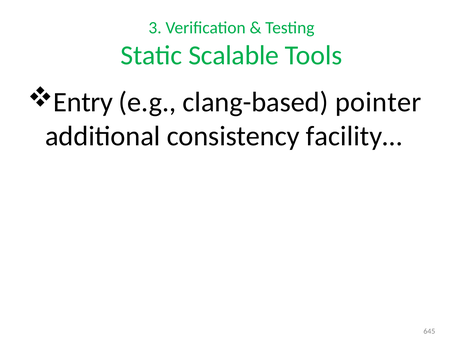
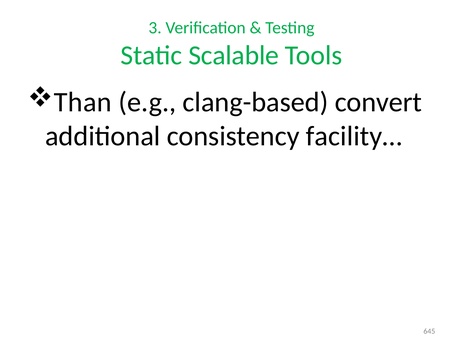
Entry: Entry -> Than (83, 102)
pointer: pointer -> convert (378, 102)
